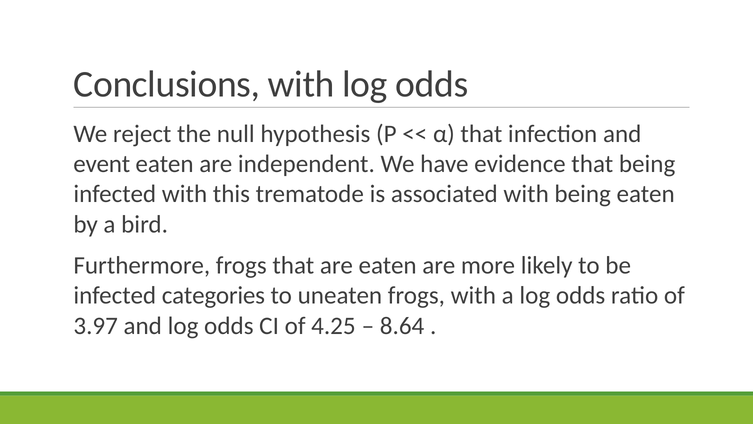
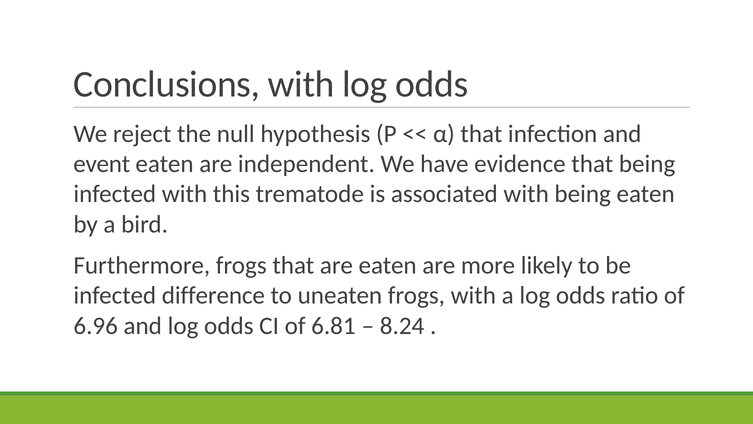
categories: categories -> difference (213, 295)
3.97: 3.97 -> 6.96 (96, 326)
4.25: 4.25 -> 6.81 (333, 326)
8.64: 8.64 -> 8.24 (402, 326)
